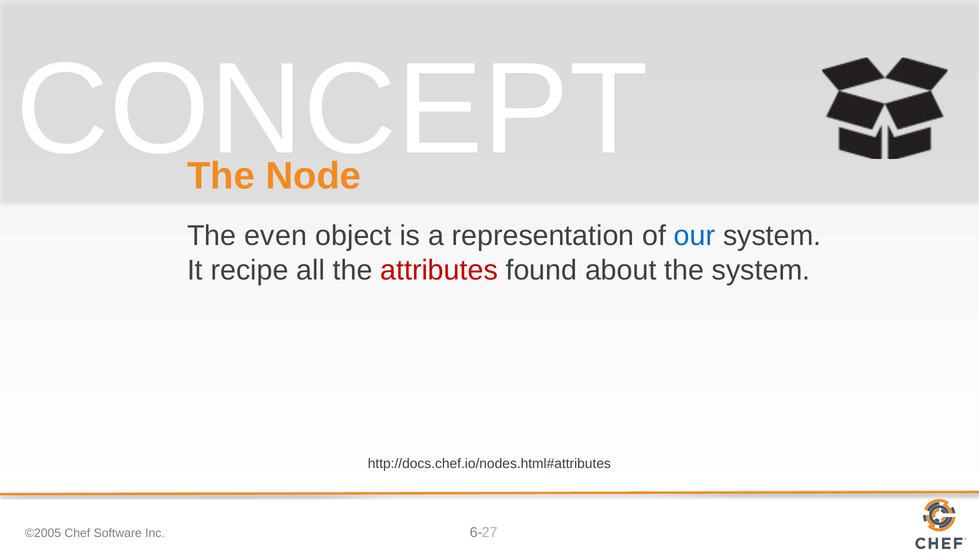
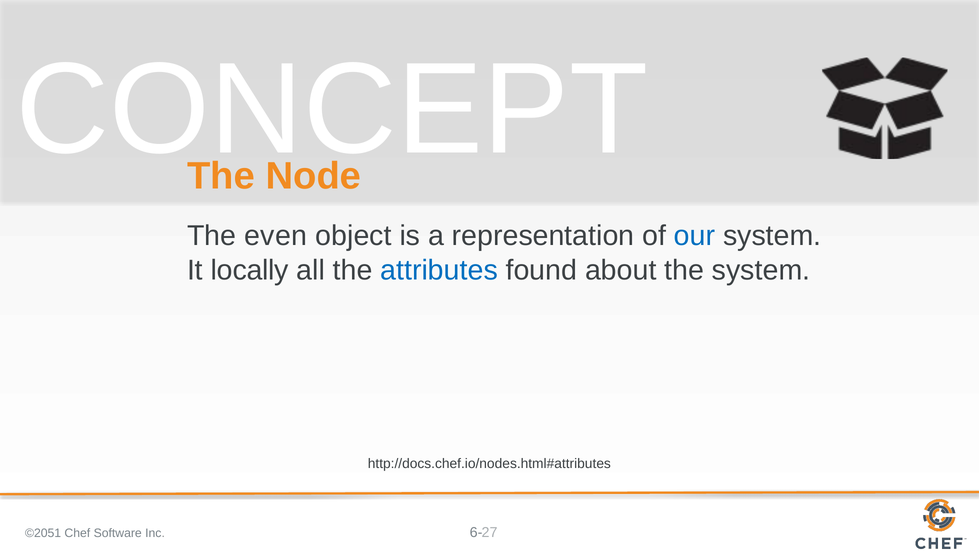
recipe: recipe -> locally (250, 270)
attributes colour: red -> blue (439, 270)
©2005: ©2005 -> ©2051 (43, 533)
